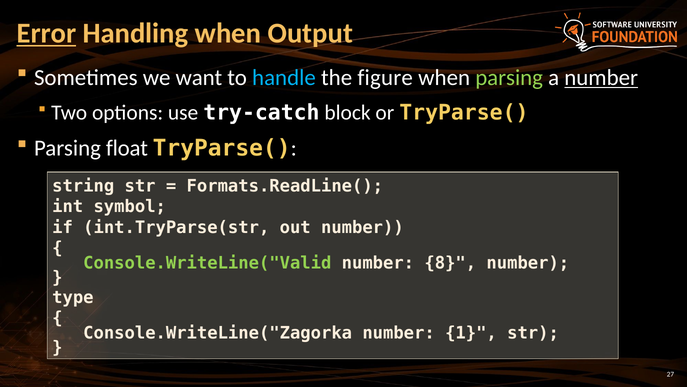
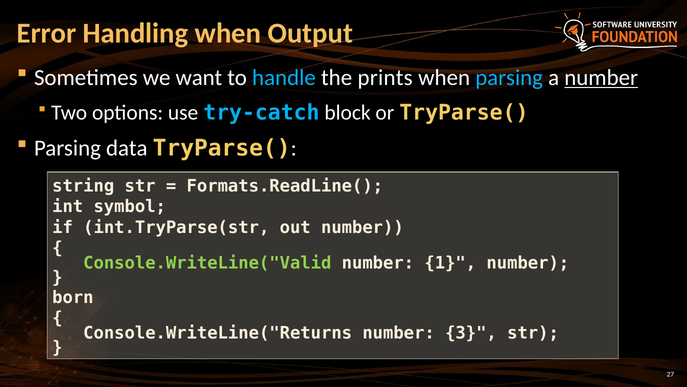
Error underline: present -> none (46, 33)
figure: figure -> prints (385, 78)
parsing colour: light green -> light blue (509, 78)
try-catch colour: white -> light blue (261, 113)
float: float -> data (127, 148)
8: 8 -> 1 (450, 263)
type: type -> born (73, 297)
Console.WriteLine("Zagorka: Console.WriteLine("Zagorka -> Console.WriteLine("Returns (218, 333)
1: 1 -> 3 (471, 333)
